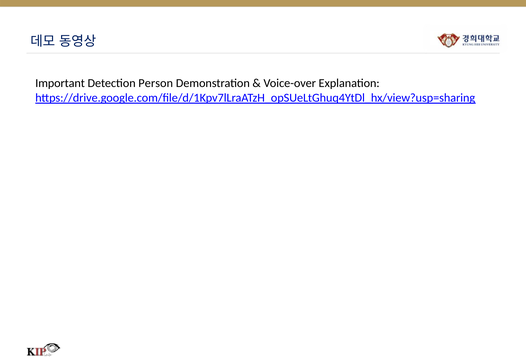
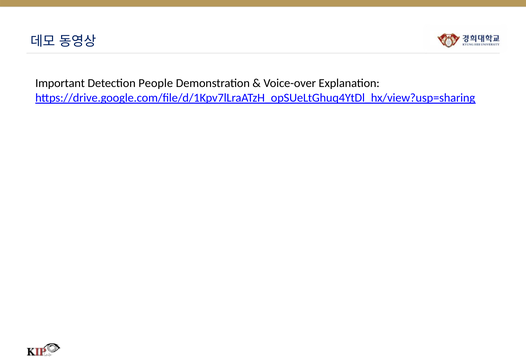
Person: Person -> People (156, 83)
